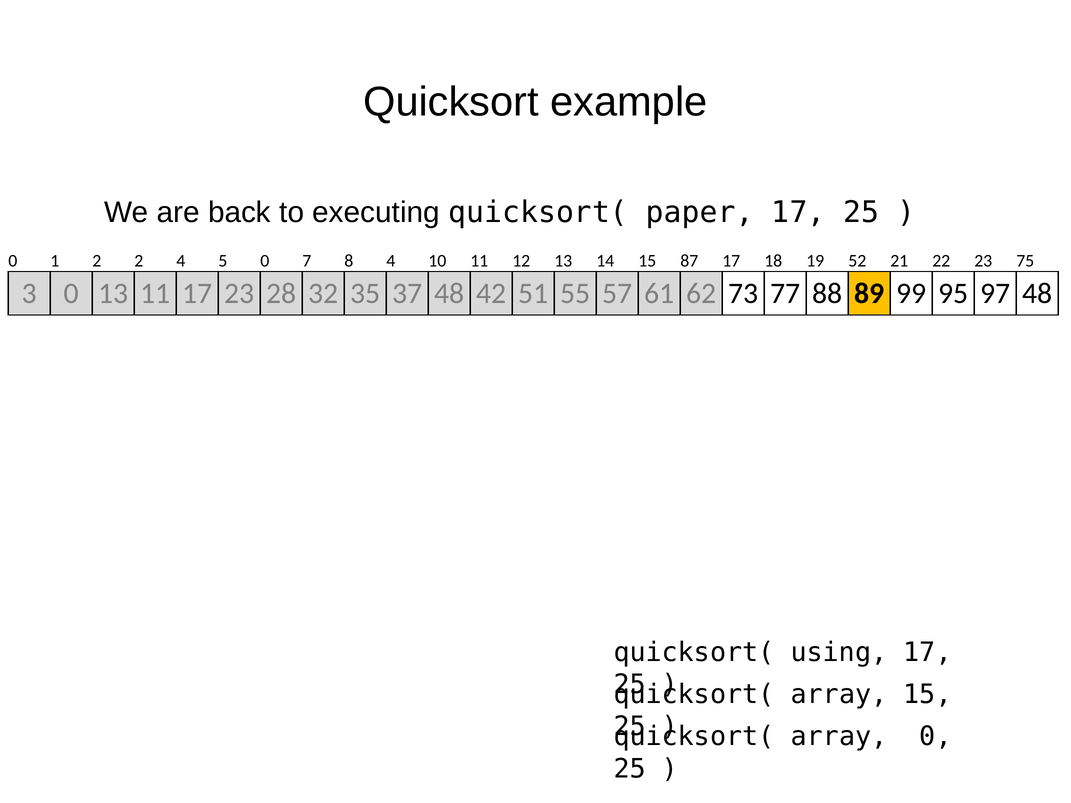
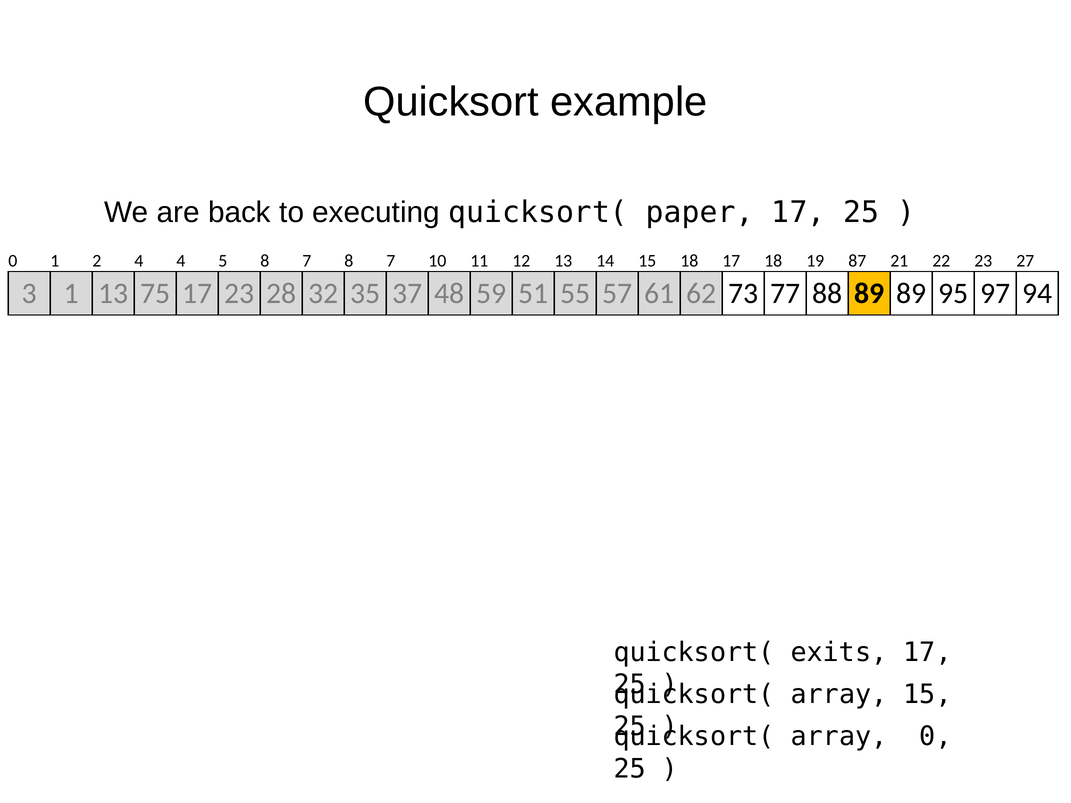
2 2: 2 -> 4 (139, 261)
5 0: 0 -> 8 (265, 261)
7 8 4: 4 -> 7 (391, 261)
15 87: 87 -> 18 (689, 261)
52: 52 -> 87 (857, 261)
75: 75 -> 27 (1025, 261)
3 0: 0 -> 1 (71, 294)
13 11: 11 -> 75 (155, 294)
42: 42 -> 59 (491, 294)
89 99: 99 -> 89 (911, 294)
97 48: 48 -> 94 (1037, 294)
using: using -> exits (839, 653)
